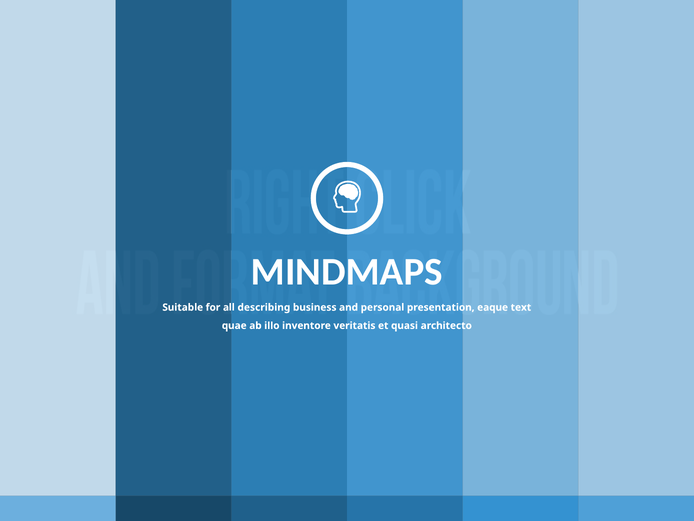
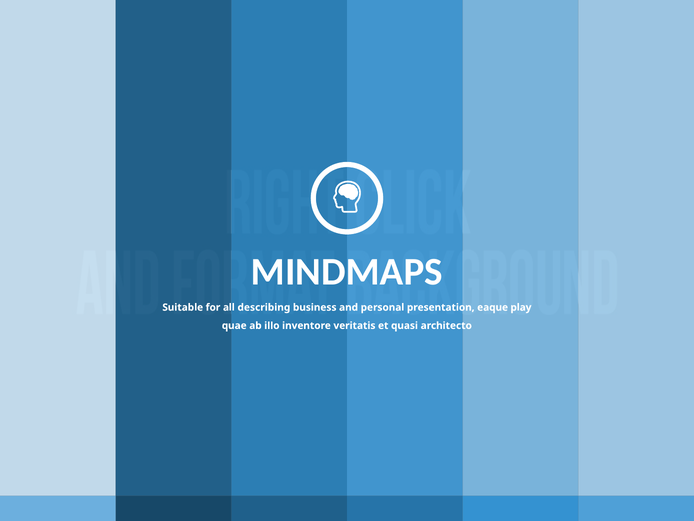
text: text -> play (521, 307)
